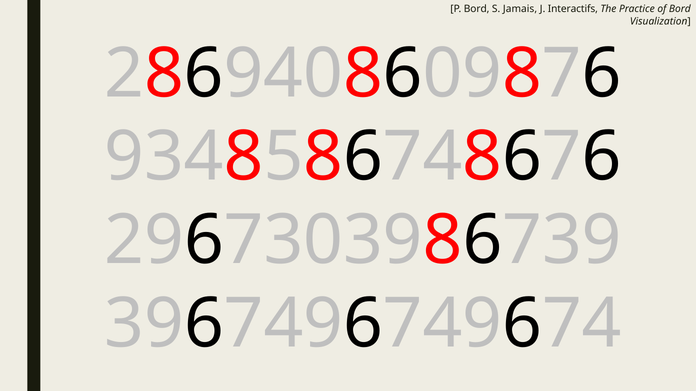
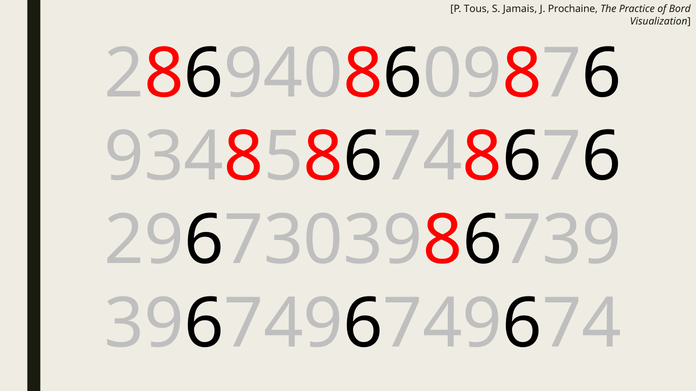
P Bord: Bord -> Tous (477, 9)
Interactifs: Interactifs -> Prochaine (573, 9)
